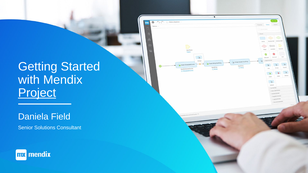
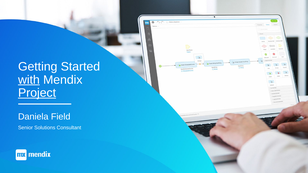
with underline: none -> present (29, 80)
